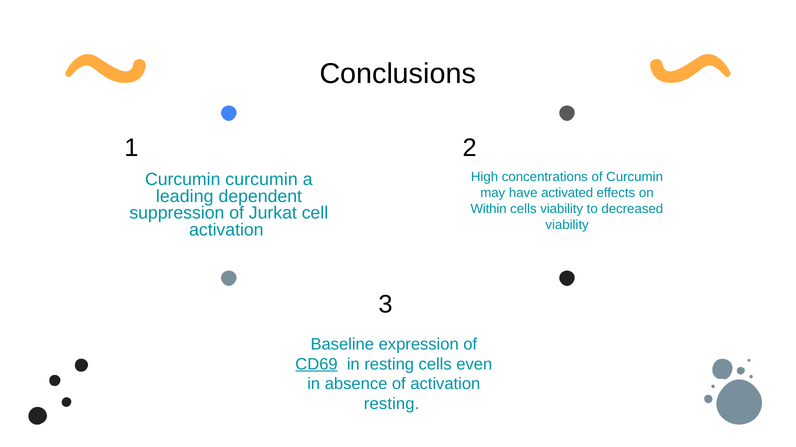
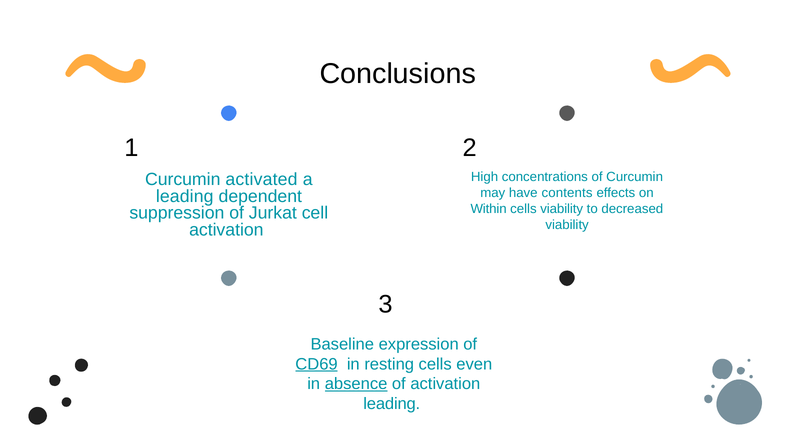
Curcumin curcumin: curcumin -> activated (262, 180)
activated: activated -> contents (567, 193)
absence underline: none -> present (356, 385)
resting: resting -> leading (392, 405)
